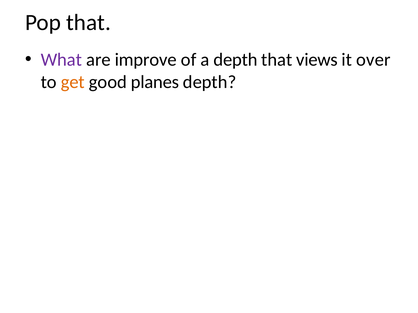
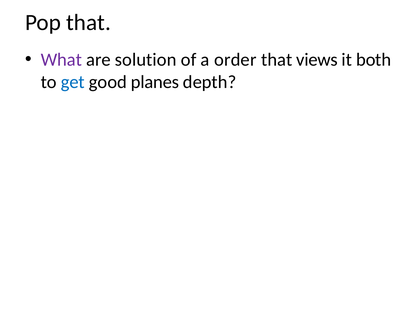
improve: improve -> solution (146, 60)
a depth: depth -> order (235, 60)
over: over -> both (374, 60)
get colour: orange -> blue (73, 82)
